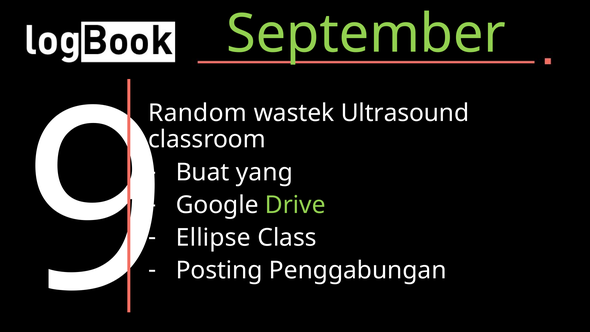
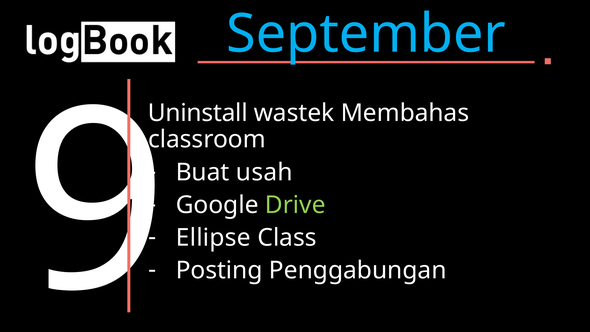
September colour: light green -> light blue (366, 34)
Random: Random -> Uninstall (198, 113)
Ultrasound: Ultrasound -> Membahas (405, 113)
yang: yang -> usah (264, 172)
